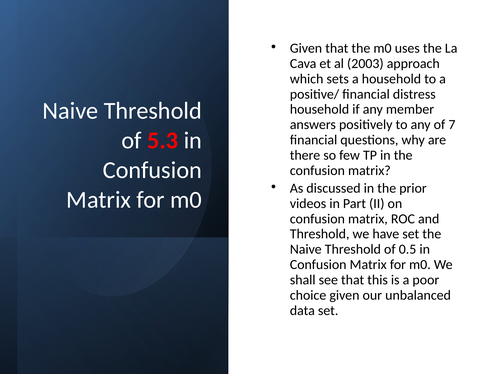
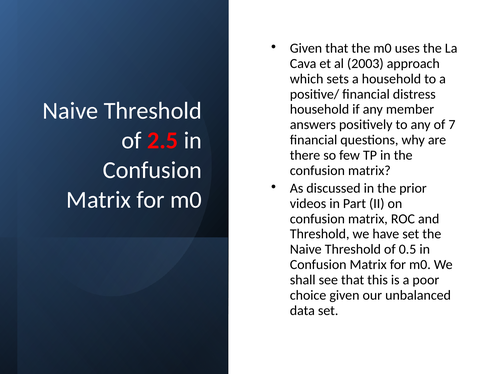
5.3: 5.3 -> 2.5 (163, 141)
